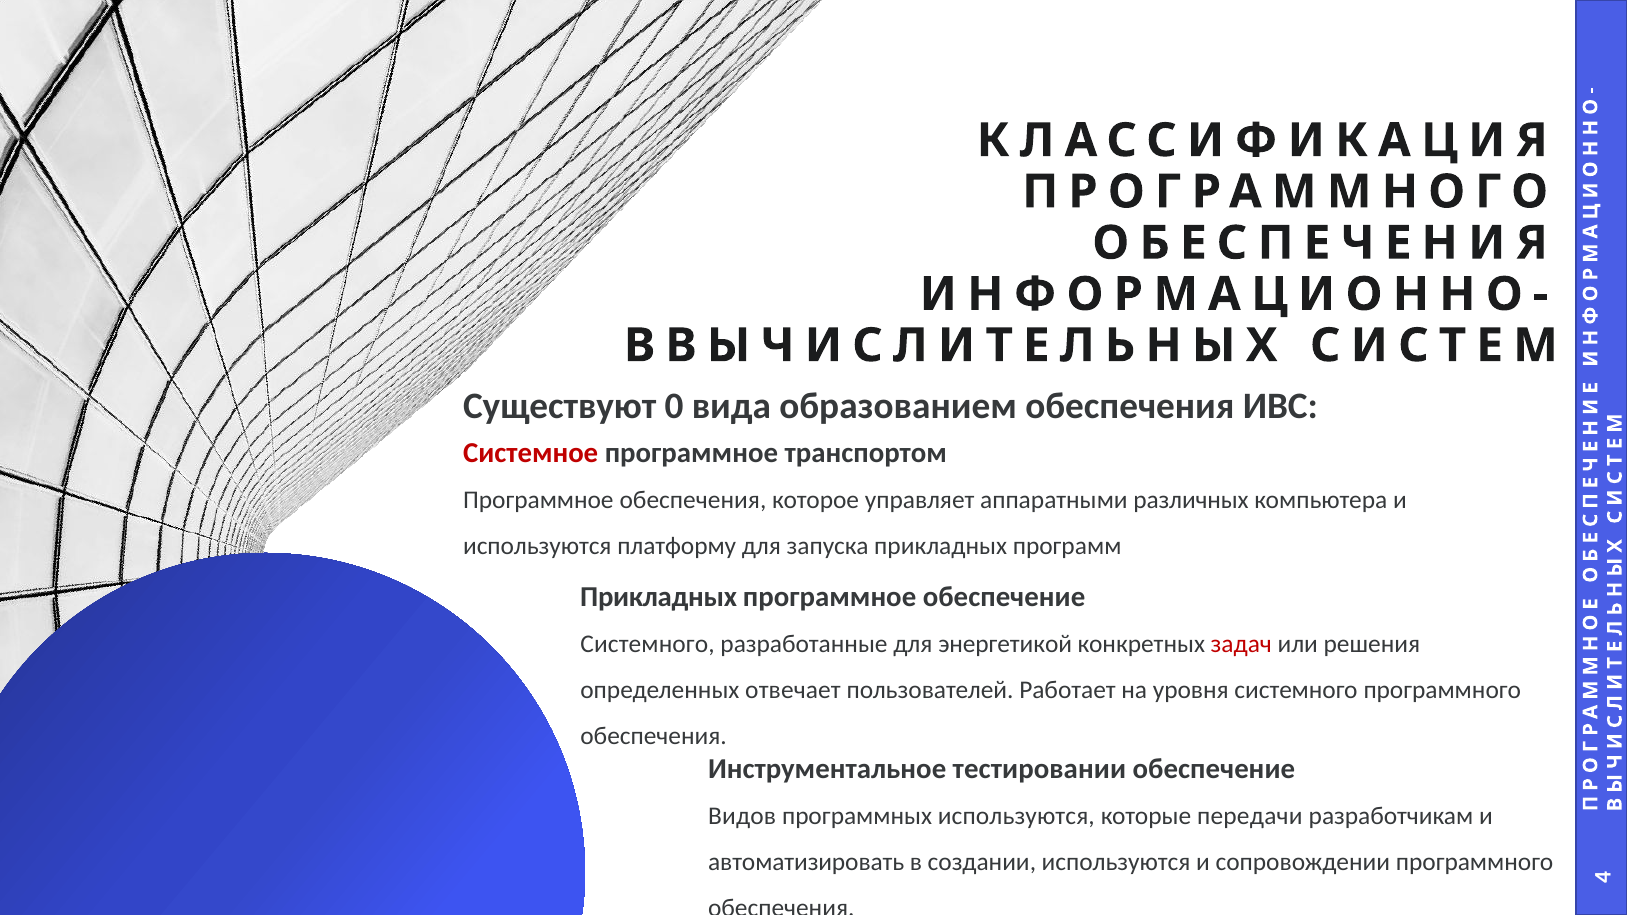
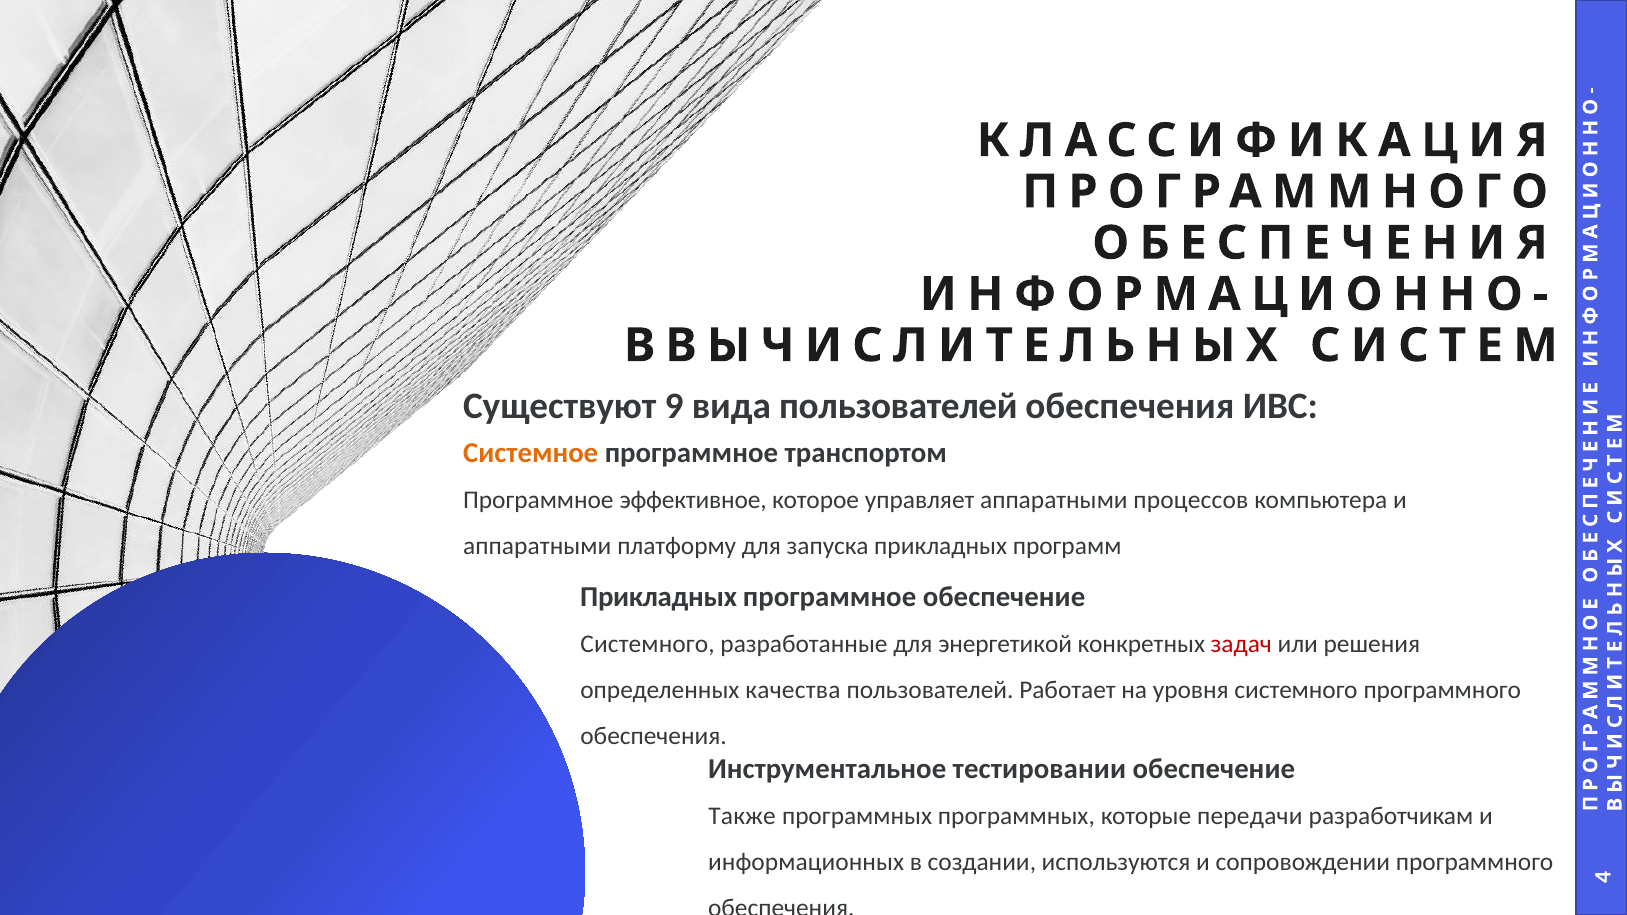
0: 0 -> 9 (674, 406)
вида образованием: образованием -> пользователей (898, 406)
Системное colour: red -> orange (531, 453)
Программное обеспечения: обеспечения -> эффективное (693, 500)
различных: различных -> процессов (1191, 500)
используются: используются -> аппаратными (537, 546)
отвечает: отвечает -> качества (793, 690)
Видов: Видов -> Также (742, 816)
программных используются: используются -> программных (1016, 816)
автоматизировать: автоматизировать -> информационных (806, 862)
